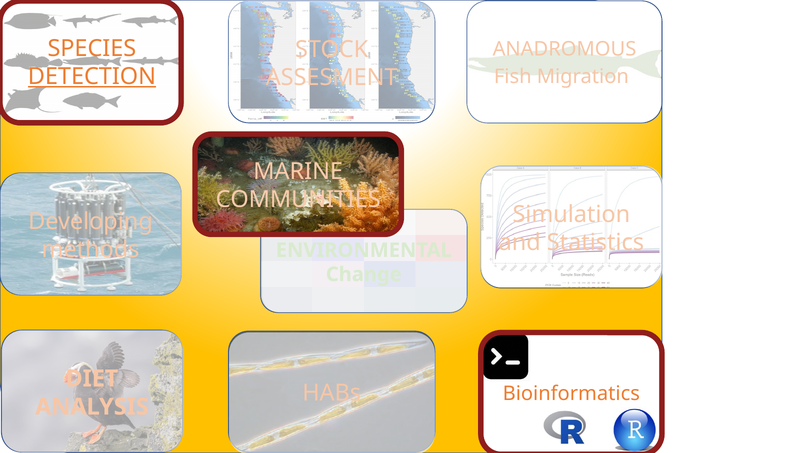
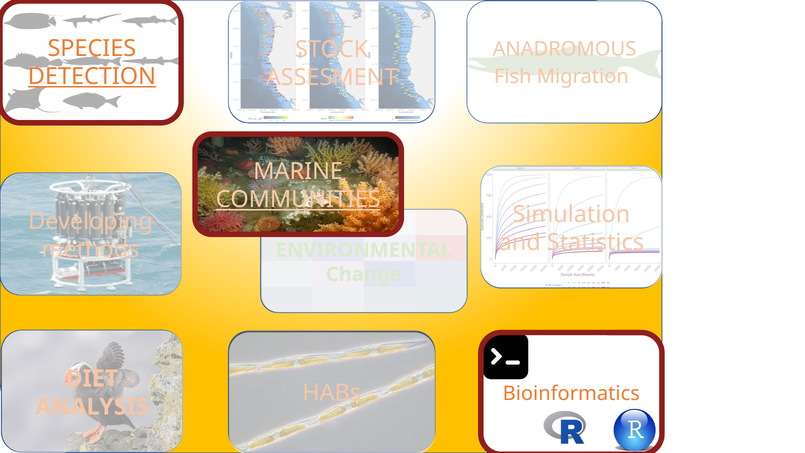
COMMUNITIES underline: none -> present (298, 199)
